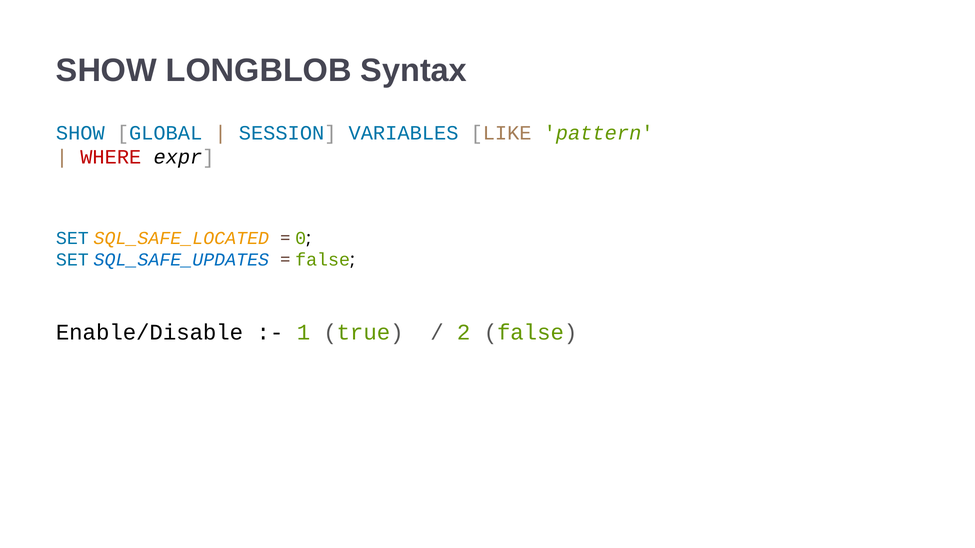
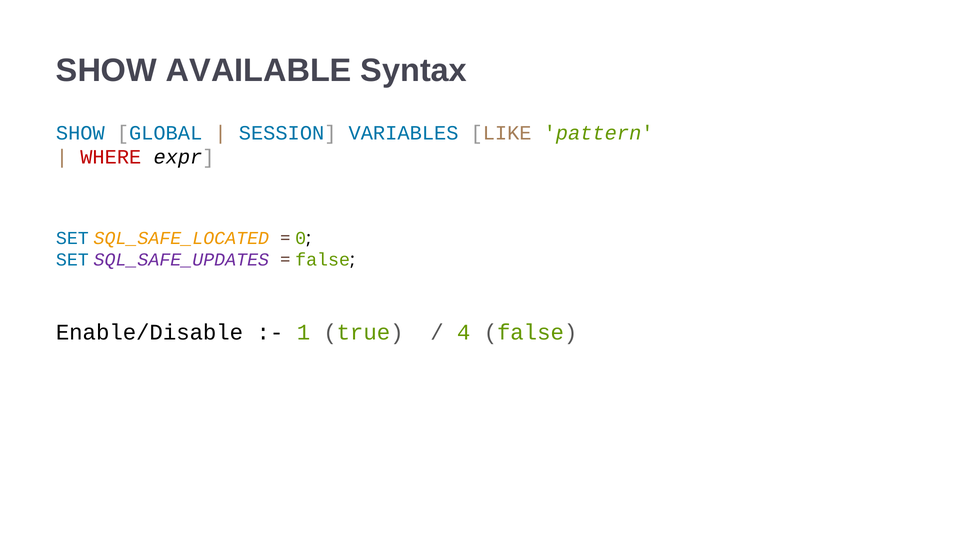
LONGBLOB: LONGBLOB -> AVAILABLE (259, 71)
SQL_SAFE_UPDATES colour: blue -> purple (181, 260)
2: 2 -> 4 (464, 333)
